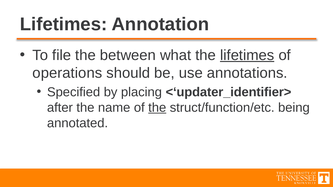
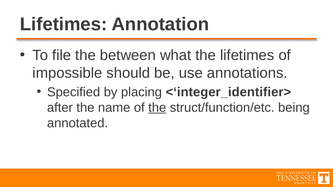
lifetimes underline: present -> none (247, 55)
operations: operations -> impossible (67, 73)
<‘updater_identifier>: <‘updater_identifier> -> <‘integer_identifier> (228, 92)
